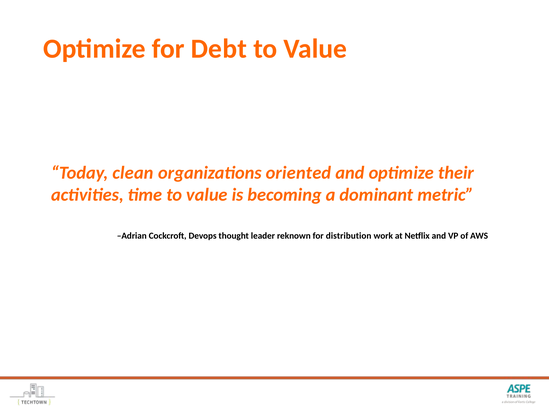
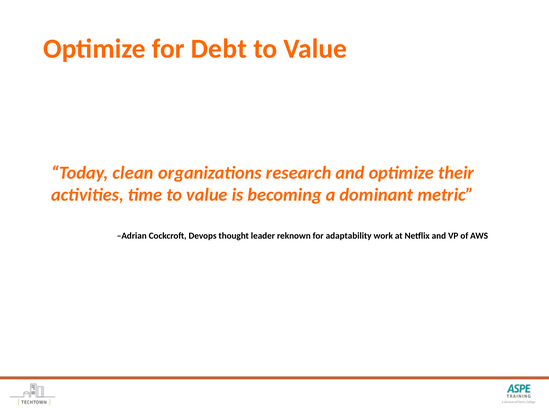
oriented: oriented -> research (299, 173)
distribution: distribution -> adaptability (349, 236)
